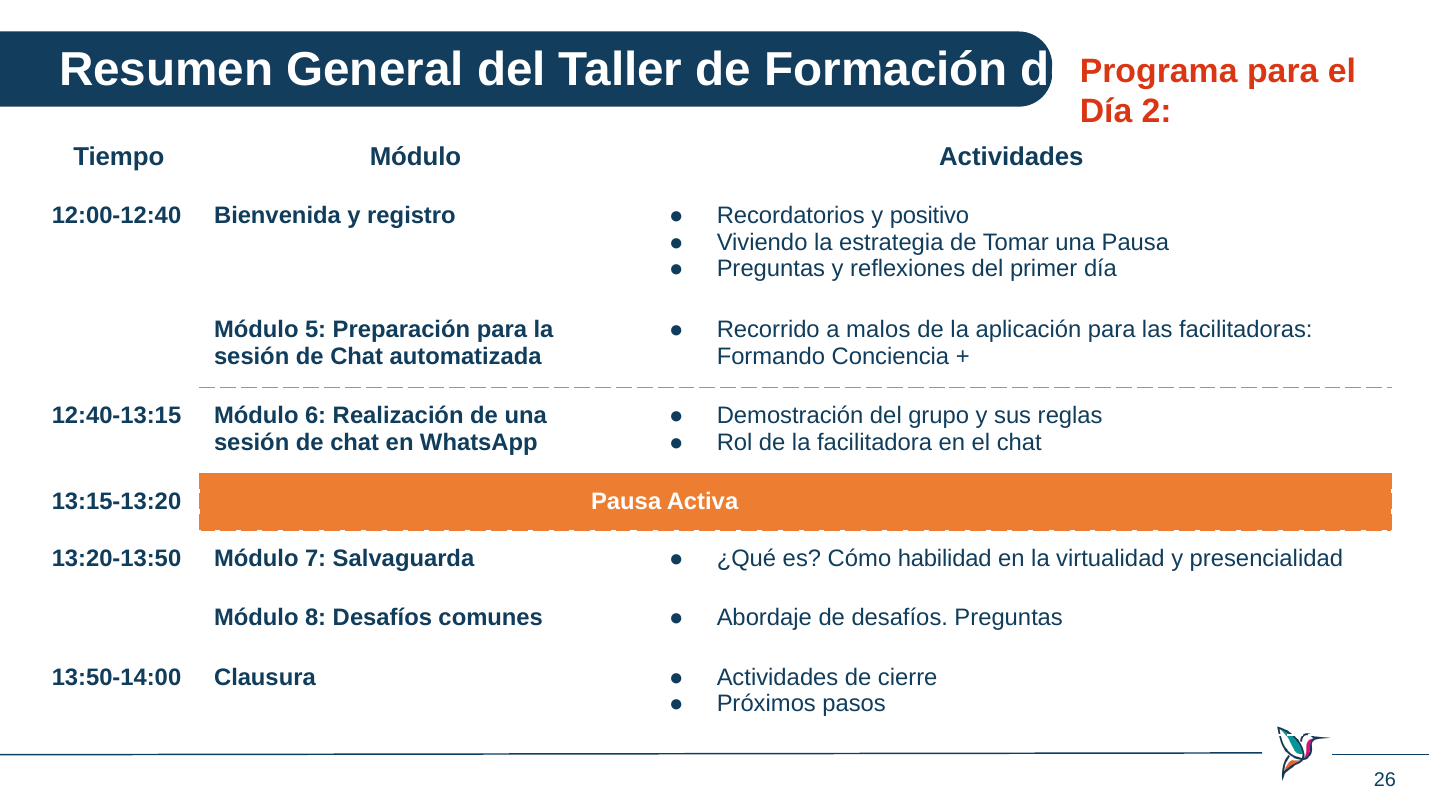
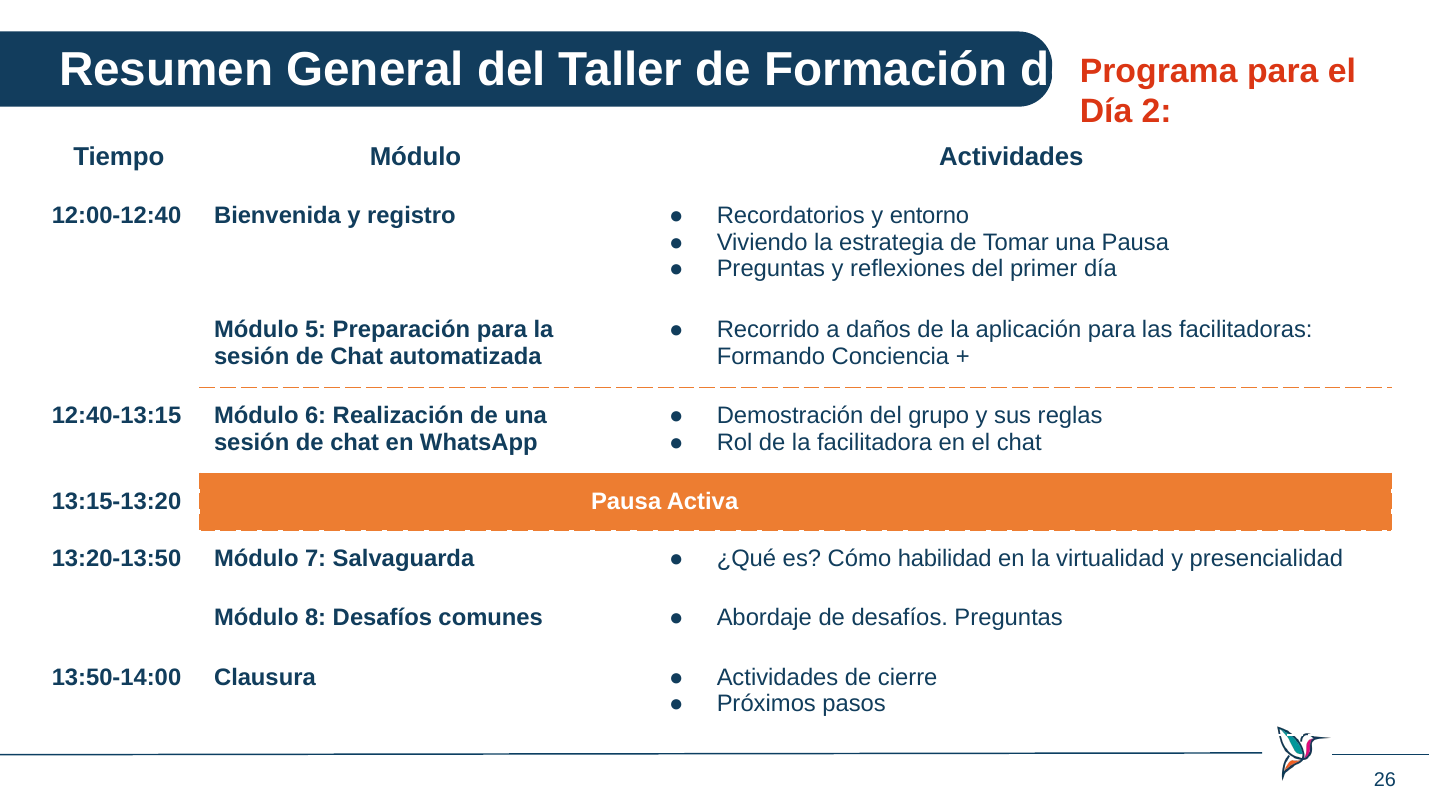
positivo: positivo -> entorno (930, 216)
malos: malos -> daños (878, 330)
